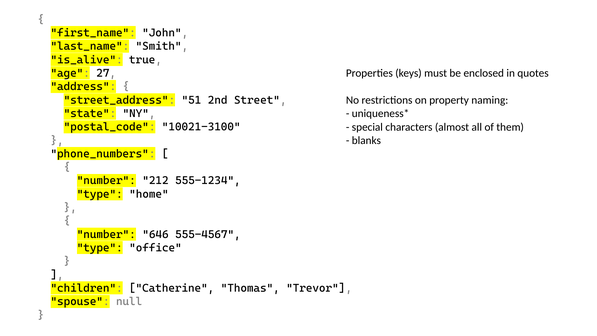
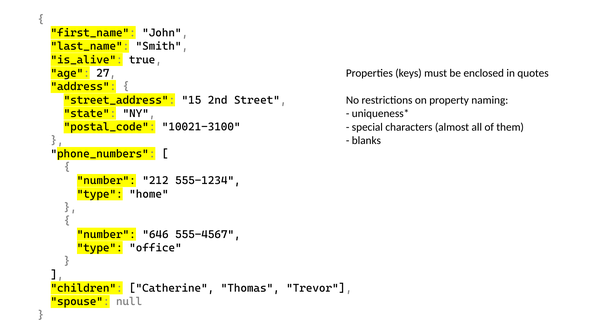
51: 51 -> 15 (191, 100)
